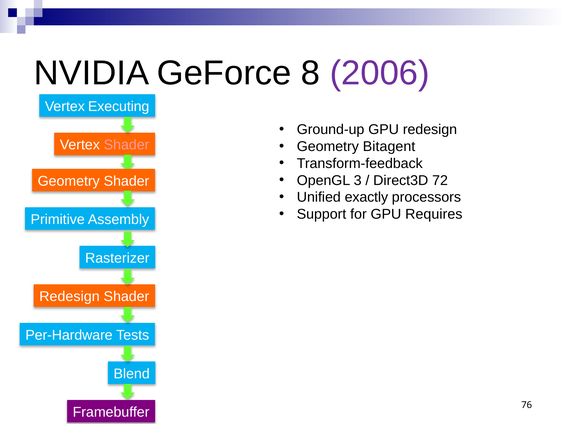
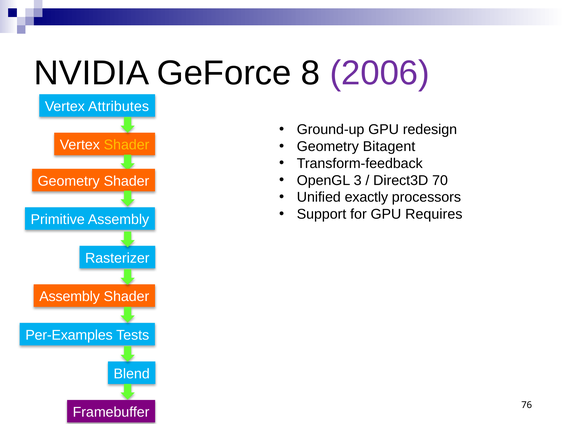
Executing: Executing -> Attributes (119, 107)
Shader colour: pink -> yellow (127, 145)
72: 72 -> 70 (440, 181)
Redesign: Redesign -> Assembly (70, 297)
Per-Hardware: Per-Hardware -> Per-Examples (69, 336)
